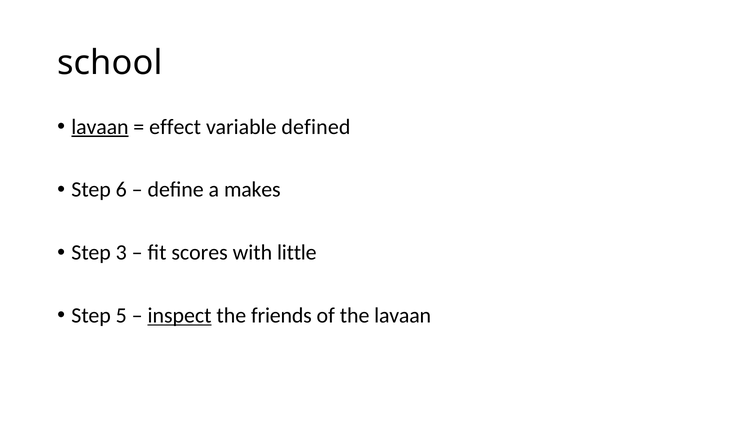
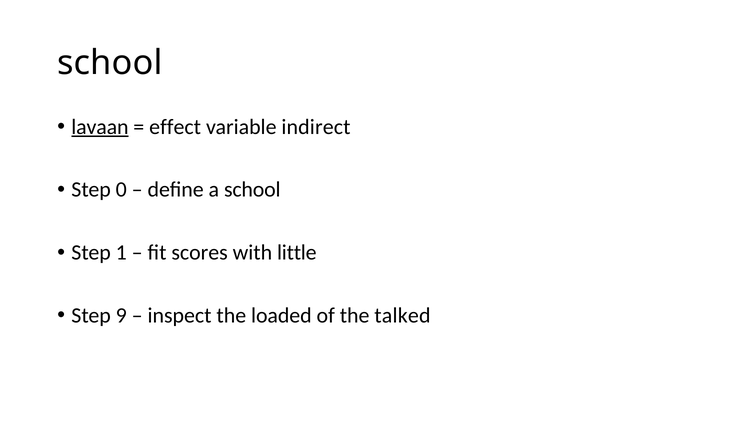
defined: defined -> indirect (316, 127)
6: 6 -> 0 (121, 190)
a makes: makes -> school (252, 190)
3: 3 -> 1 (121, 253)
5: 5 -> 9 (121, 316)
inspect underline: present -> none (180, 316)
friends: friends -> loaded (281, 316)
the lavaan: lavaan -> talked (402, 316)
